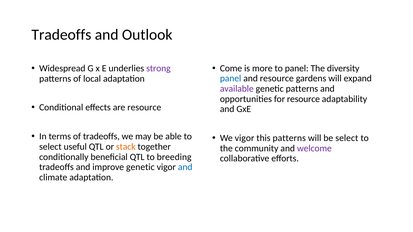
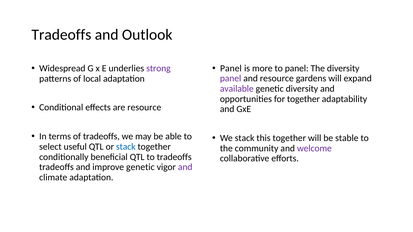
Come: Come -> Panel (231, 68)
panel colour: blue -> purple (231, 79)
genetic patterns: patterns -> diversity (302, 89)
for resource: resource -> together (303, 99)
We vigor: vigor -> stack (245, 138)
this patterns: patterns -> together (289, 138)
be select: select -> stable (347, 138)
stack colour: orange -> blue (126, 147)
to breeding: breeding -> tradeoffs (174, 157)
and colour: blue -> purple (185, 167)
